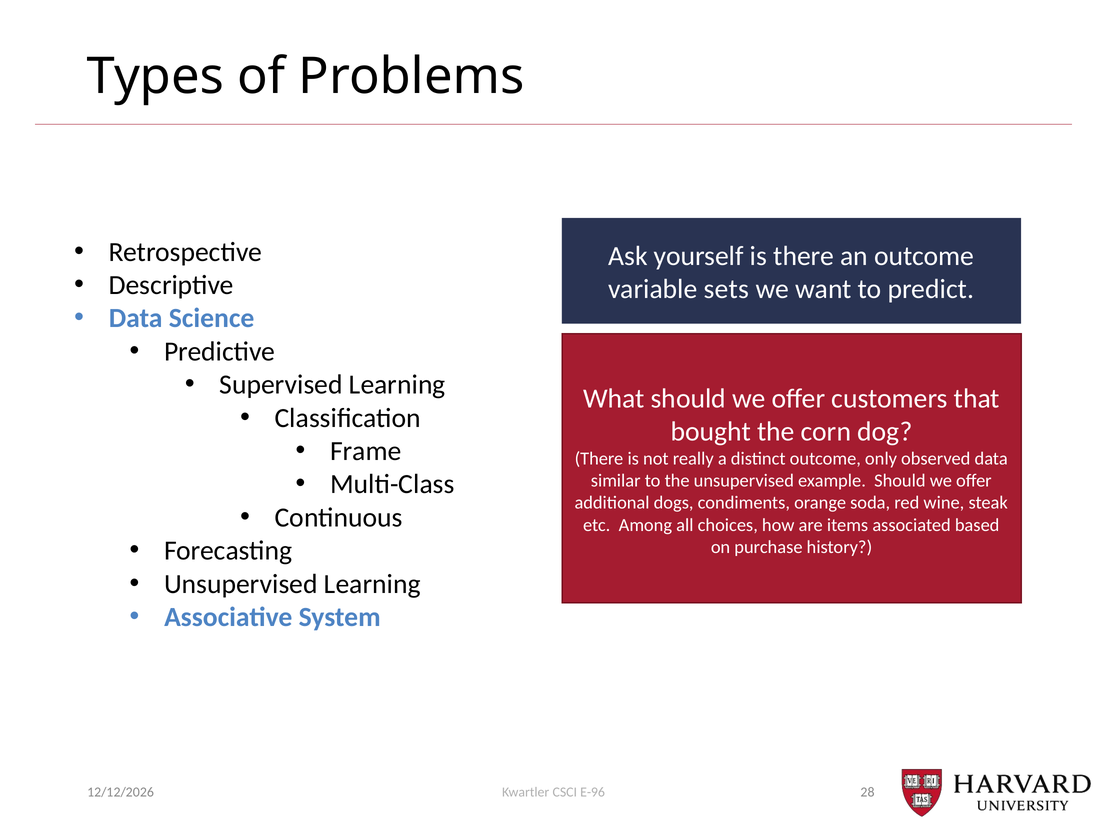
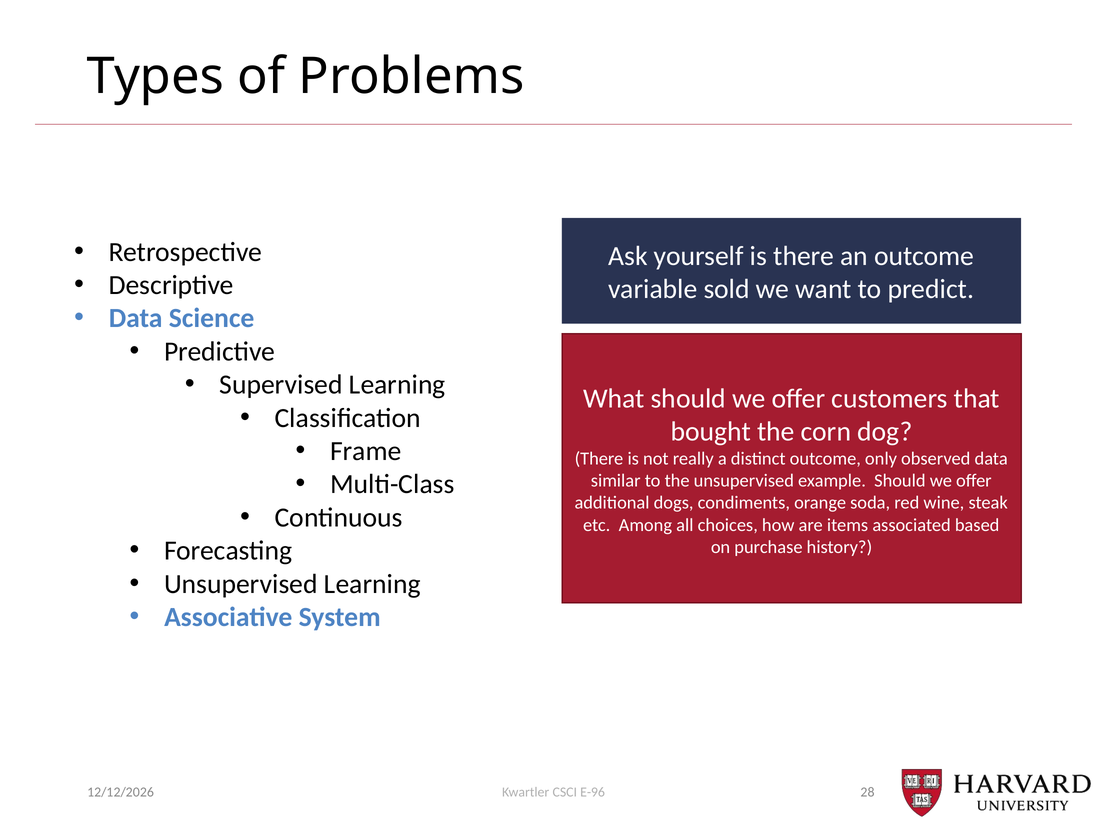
sets: sets -> sold (727, 289)
